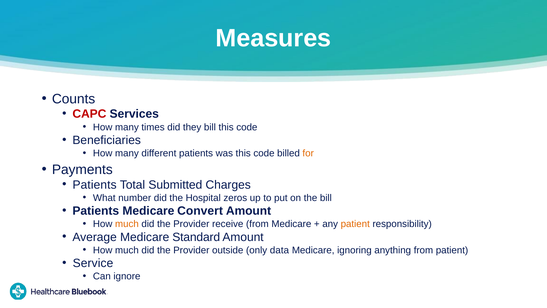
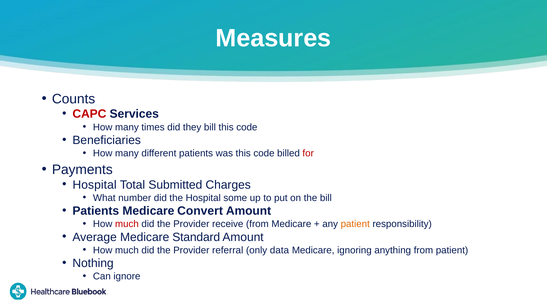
for colour: orange -> red (308, 153)
Patients: Patients -> Hospital (95, 185)
zeros: zeros -> some (235, 198)
much colour: orange -> red (127, 224)
outside: outside -> referral (228, 250)
Service: Service -> Nothing (93, 263)
